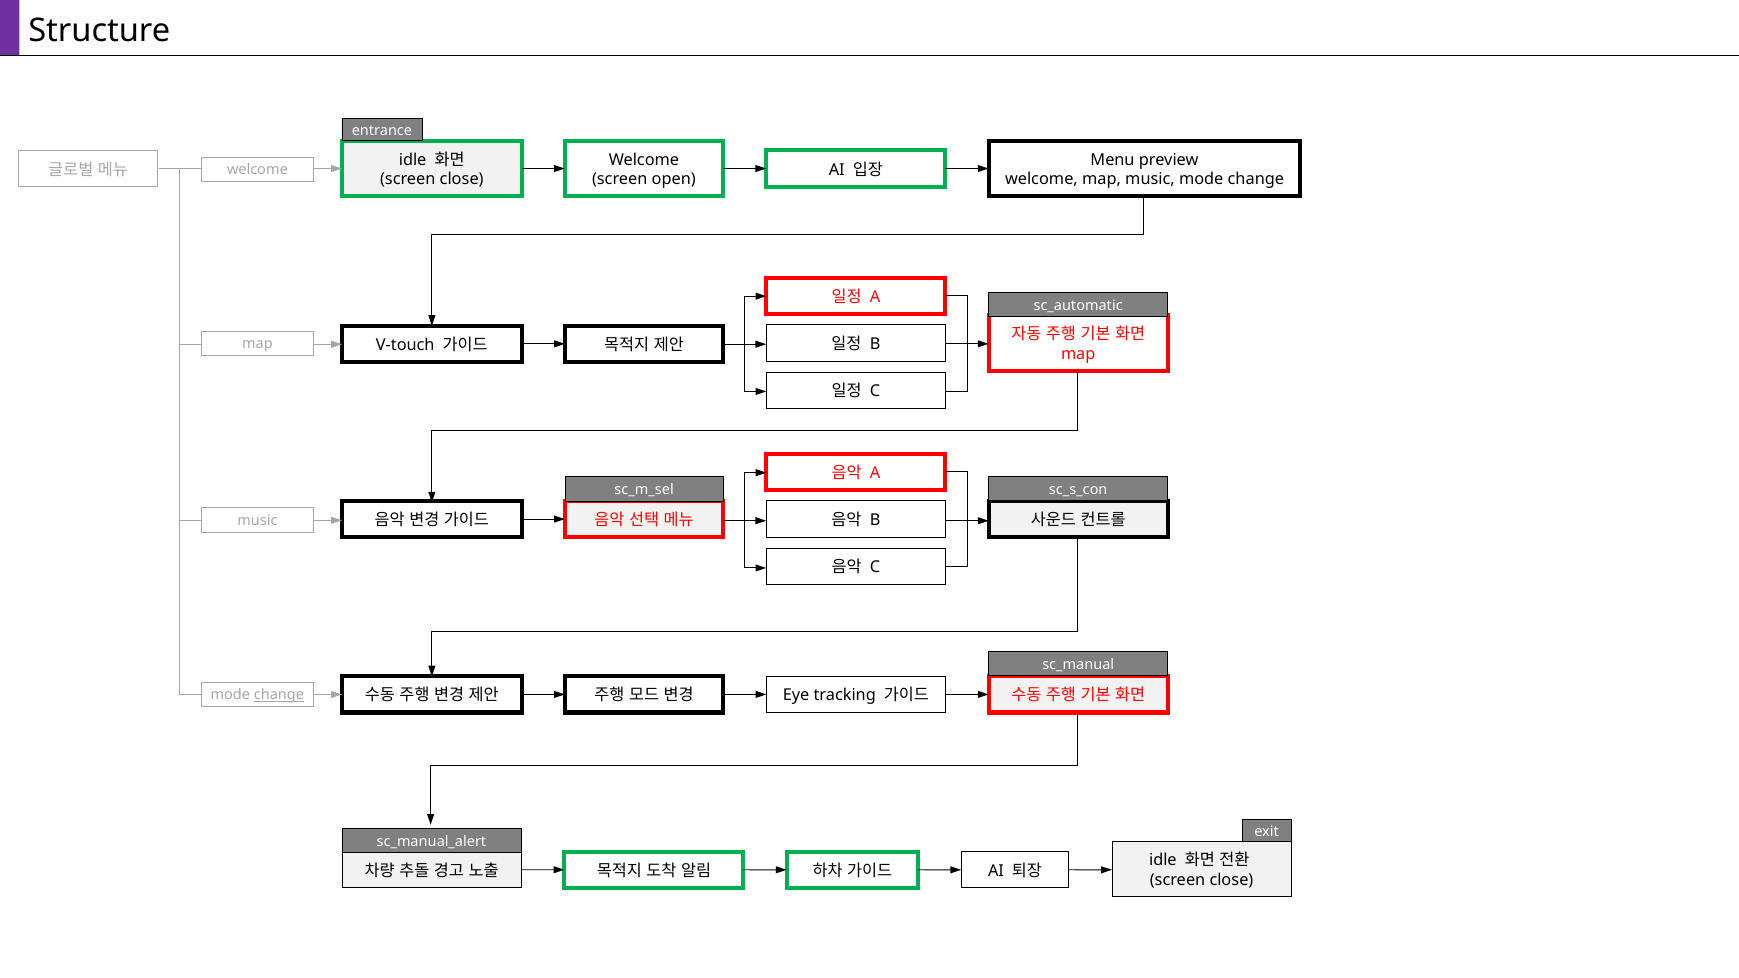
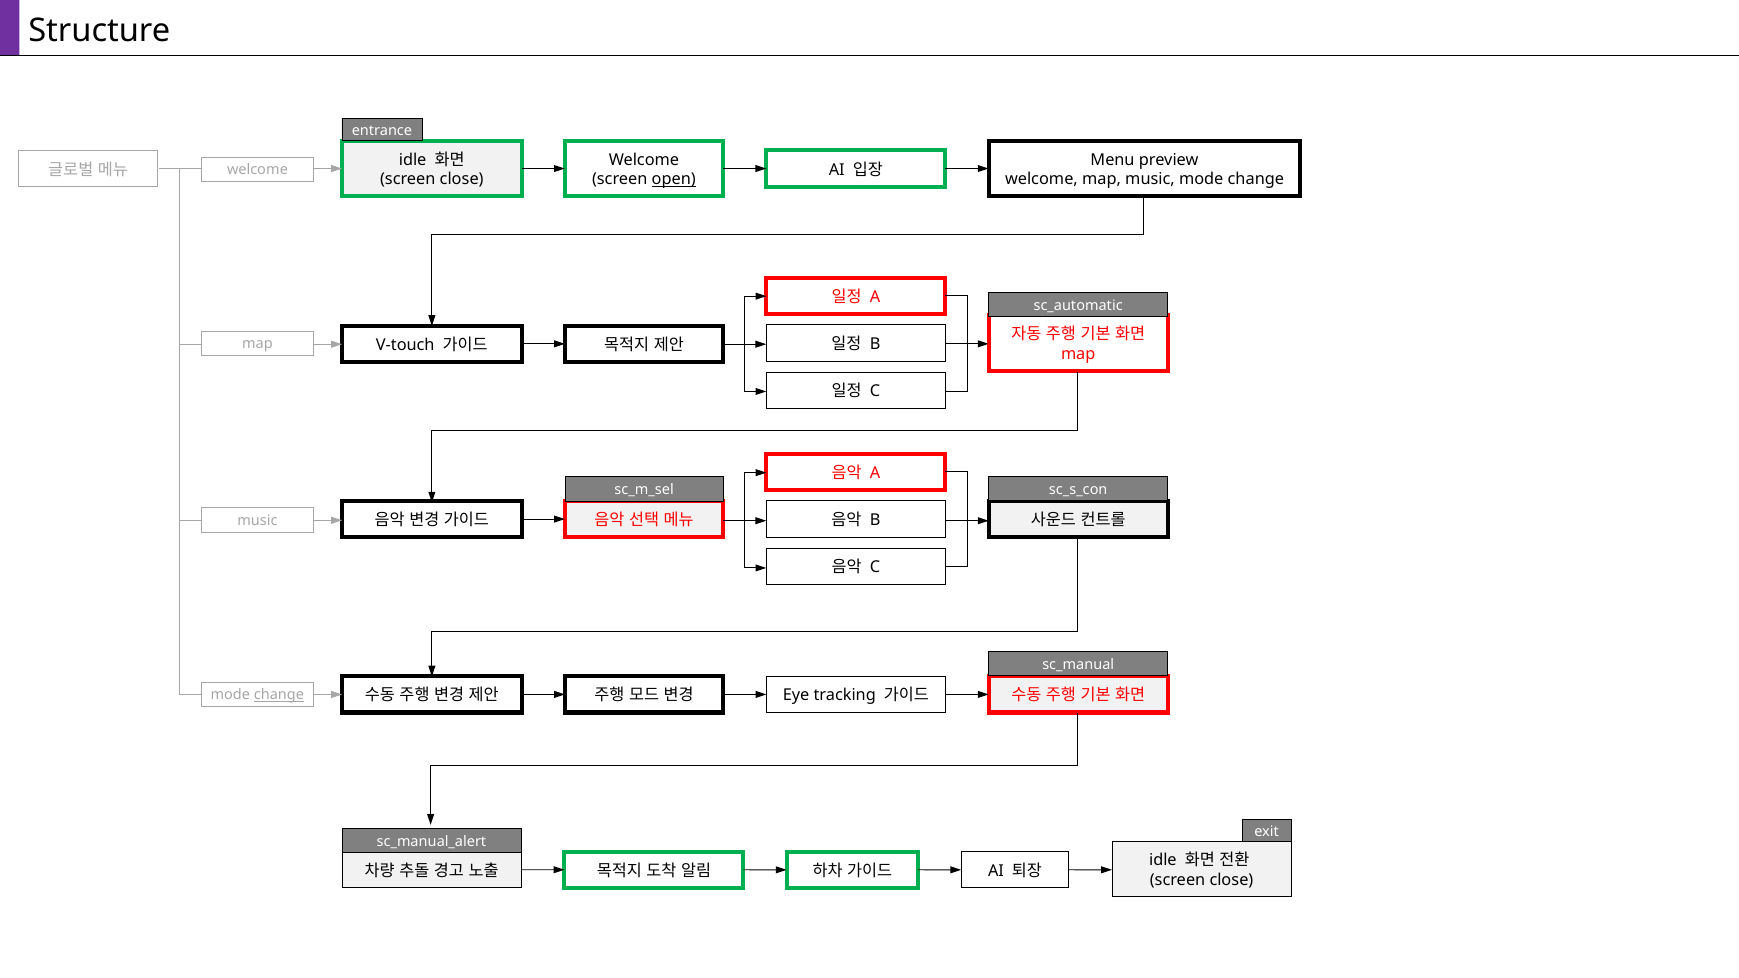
open underline: none -> present (674, 180)
